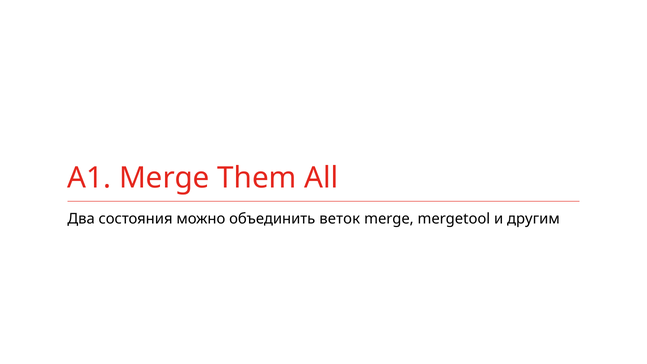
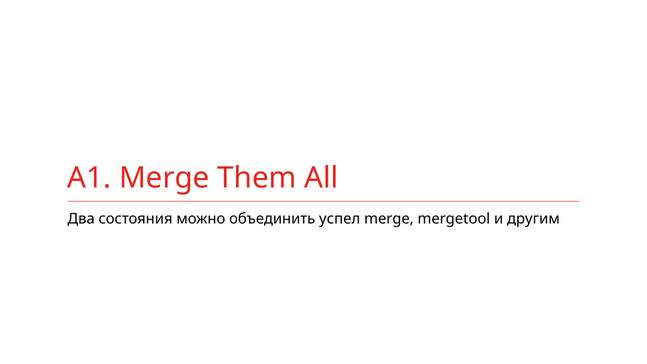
веток: веток -> успел (340, 219)
